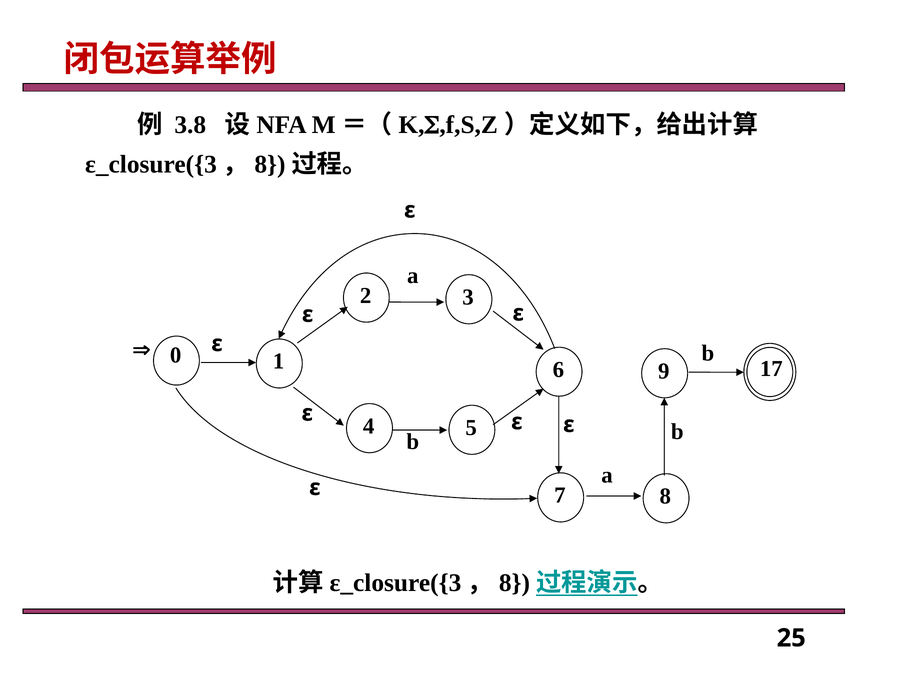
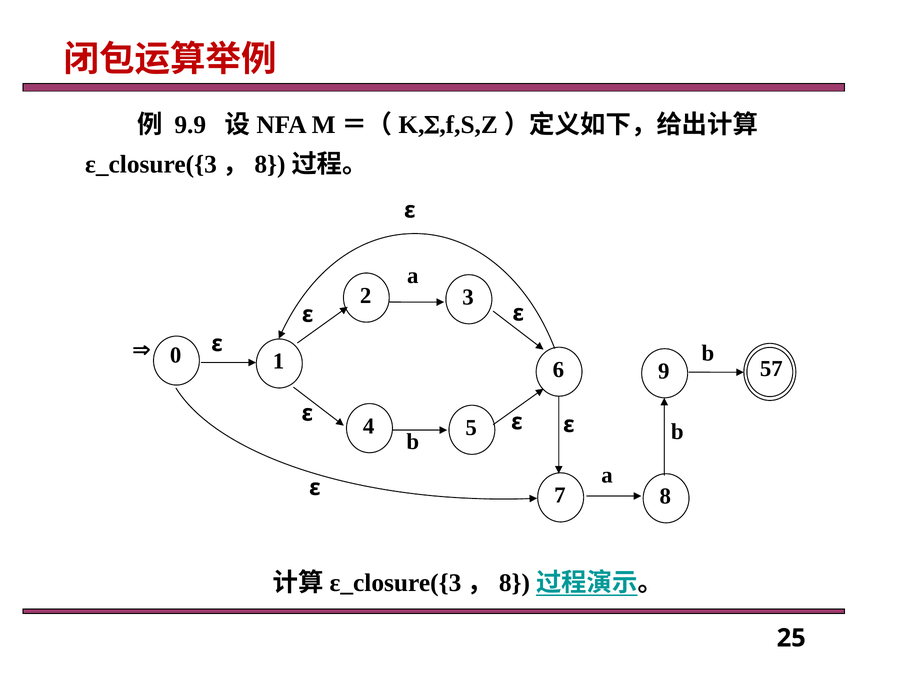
3.8: 3.8 -> 9.9 (190, 125)
17: 17 -> 57 (771, 369)
